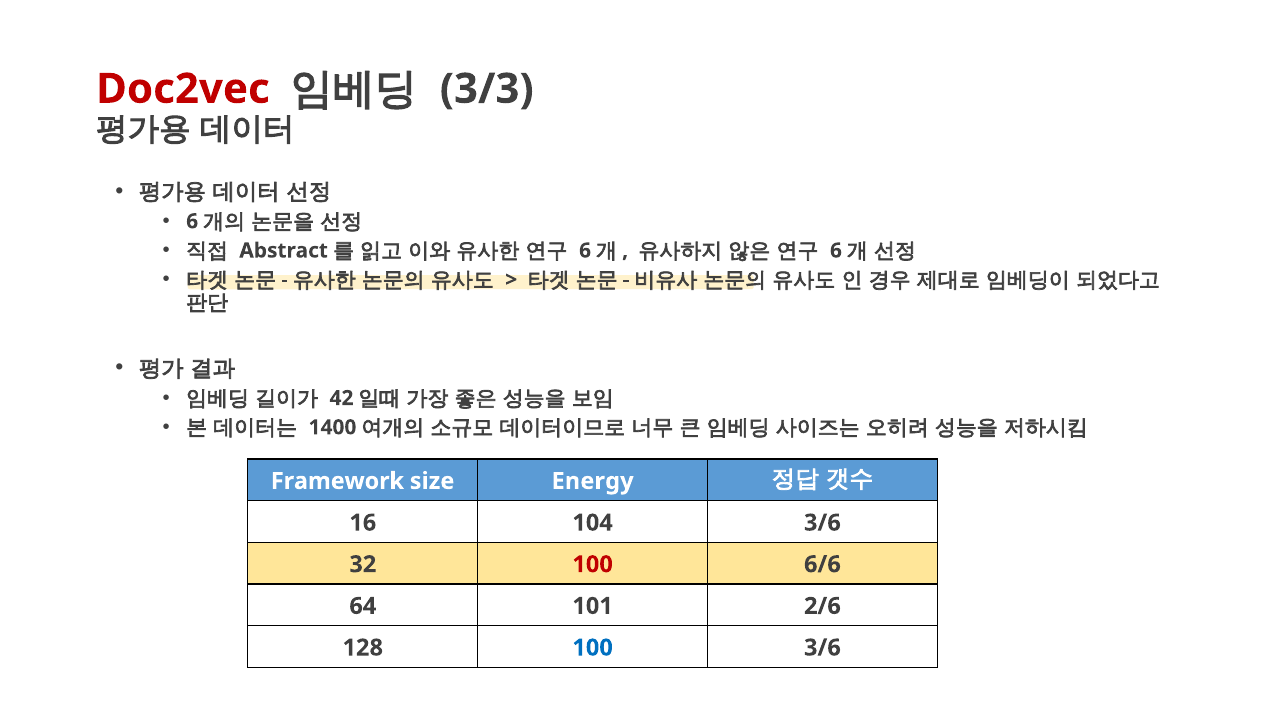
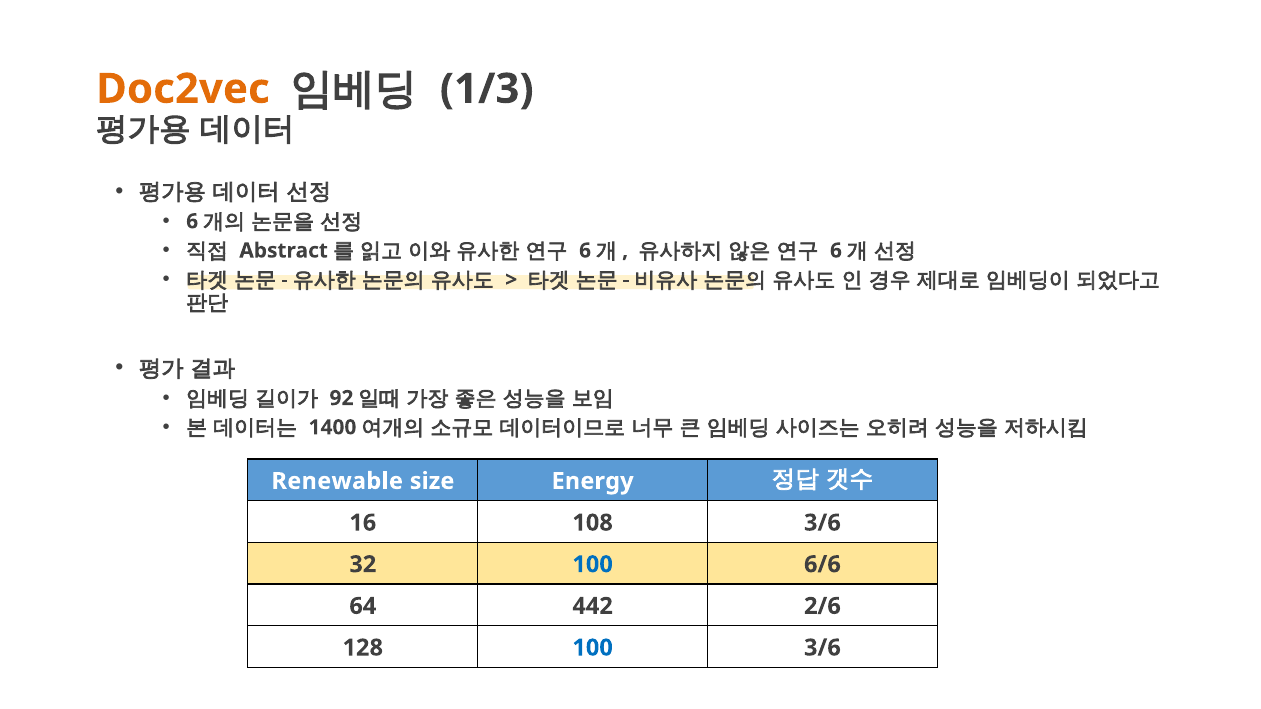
Doc2vec colour: red -> orange (183, 89)
3/3: 3/3 -> 1/3 (487, 89)
42: 42 -> 92 (341, 398)
Framework: Framework -> Renewable (337, 481)
104: 104 -> 108 (593, 523)
100 colour: red -> blue (593, 565)
101: 101 -> 442 (593, 606)
